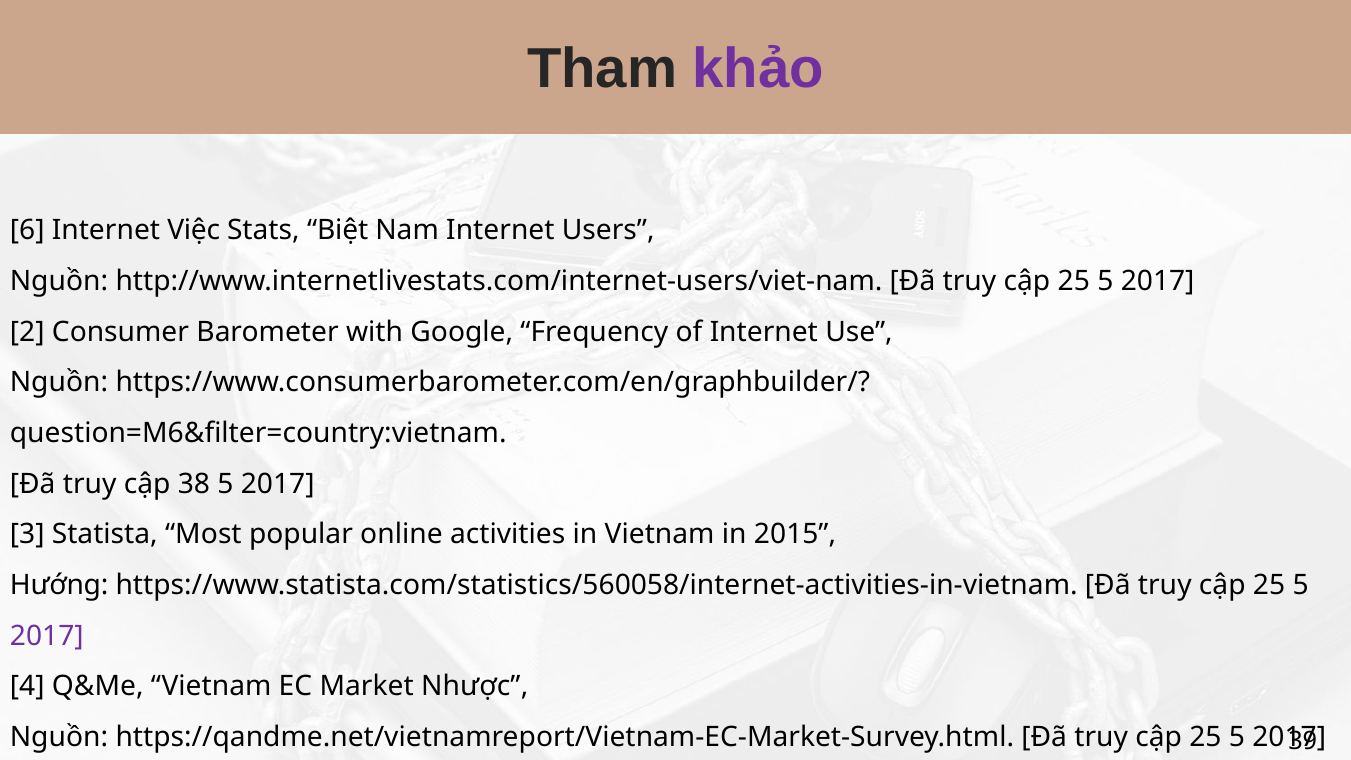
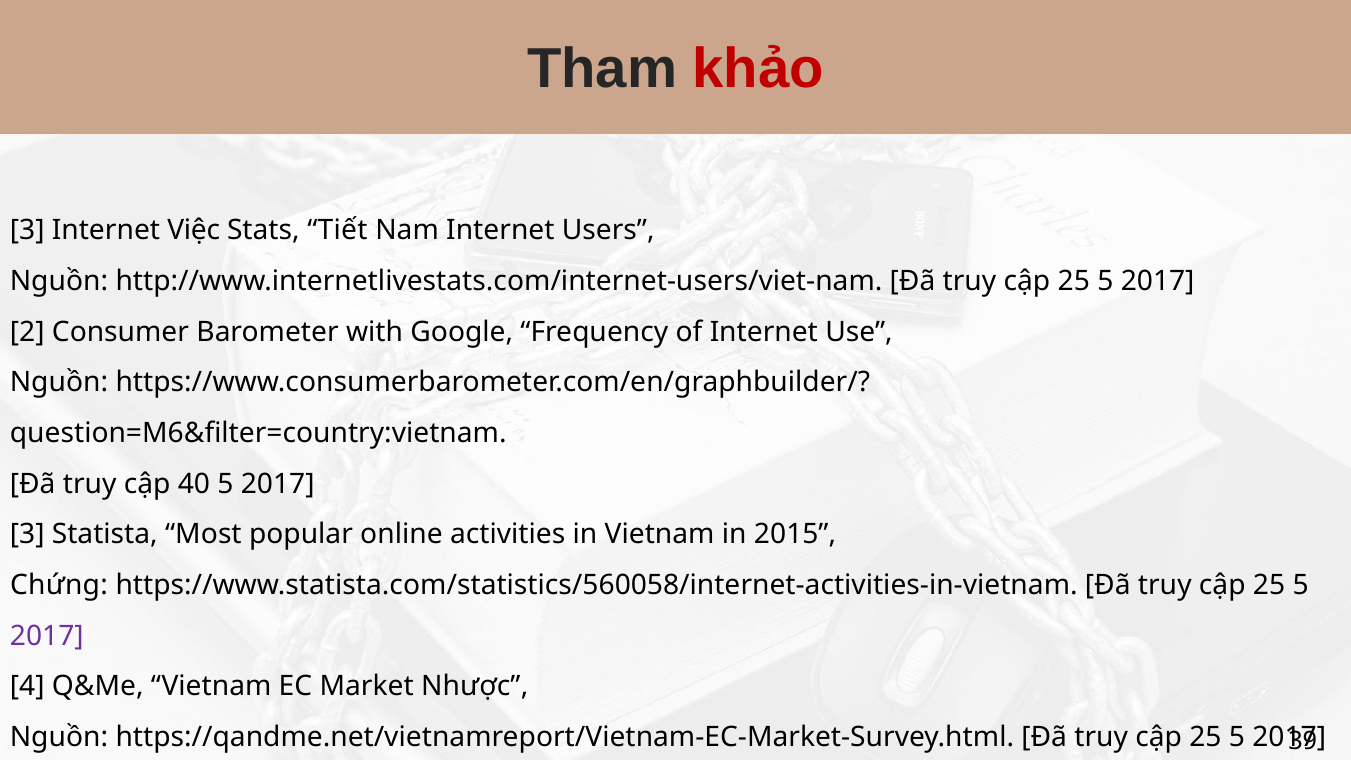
khảo colour: purple -> red (758, 69)
6: 6 -> 3 (27, 230)
Biệt: Biệt -> Tiết (337, 230)
38: 38 -> 40 (194, 484)
Hướng: Hướng -> Chứng (59, 585)
